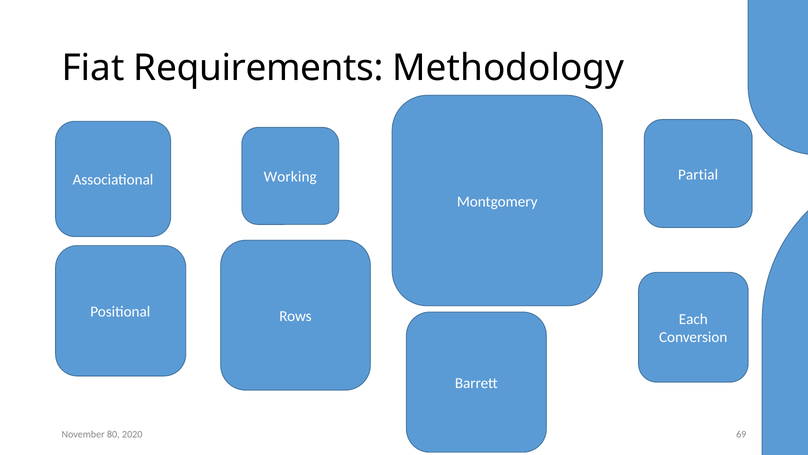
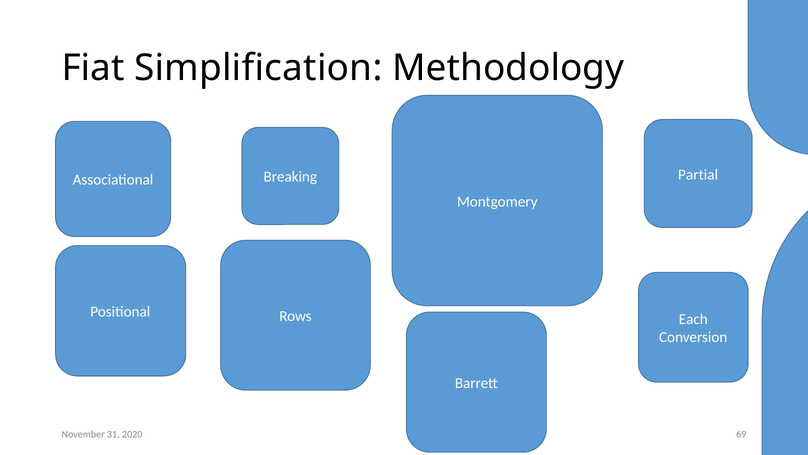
Requirements: Requirements -> Simplification (258, 68)
Working: Working -> Breaking (290, 177)
80: 80 -> 31 (113, 434)
